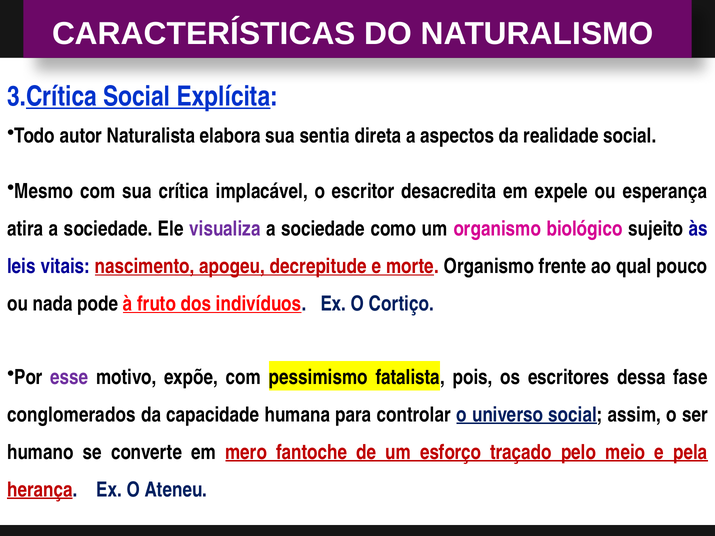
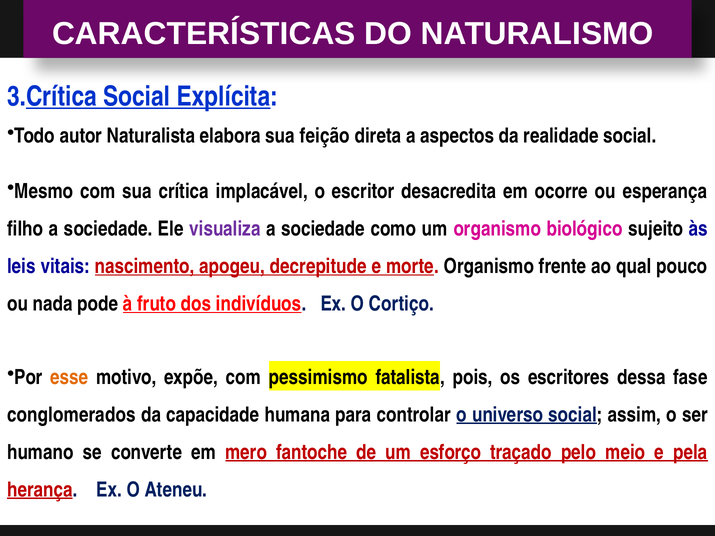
sentia: sentia -> feição (325, 136)
expele: expele -> ocorre (561, 192)
atira: atira -> filho (25, 229)
esse colour: purple -> orange (69, 377)
